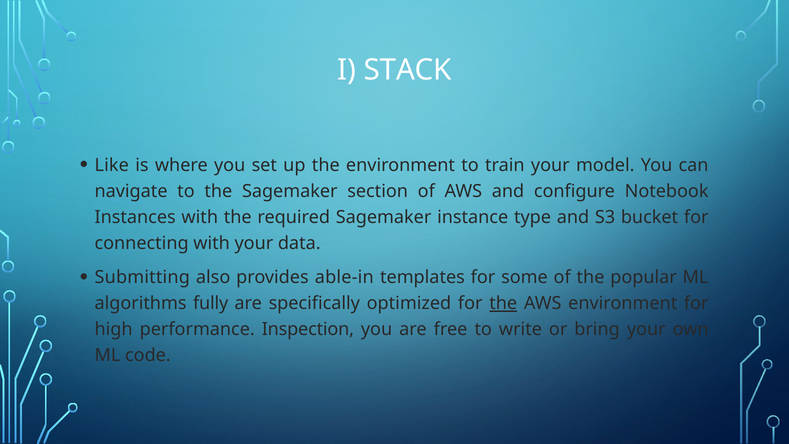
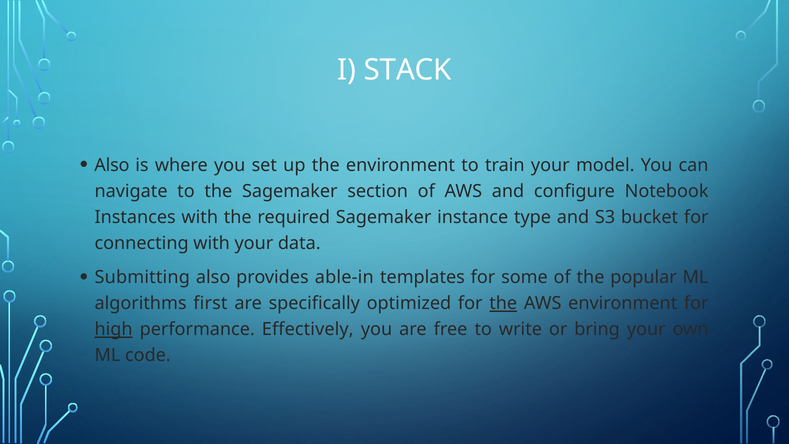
Like: Like -> Also (112, 165)
fully: fully -> first (210, 303)
high underline: none -> present (114, 329)
Inspection: Inspection -> Effectively (308, 329)
